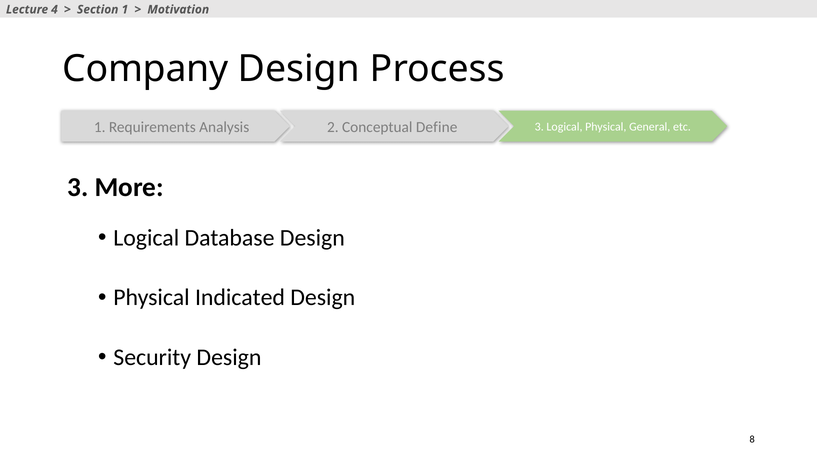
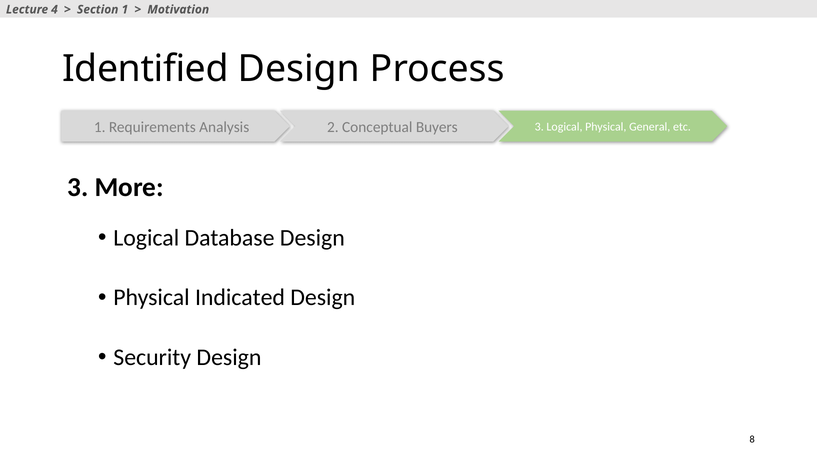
Company: Company -> Identified (145, 69)
Define: Define -> Buyers (437, 127)
